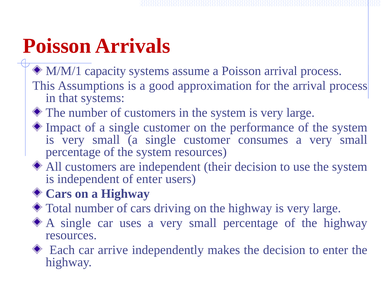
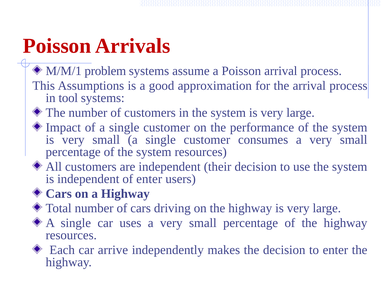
capacity: capacity -> problem (105, 71)
that: that -> tool (68, 98)
